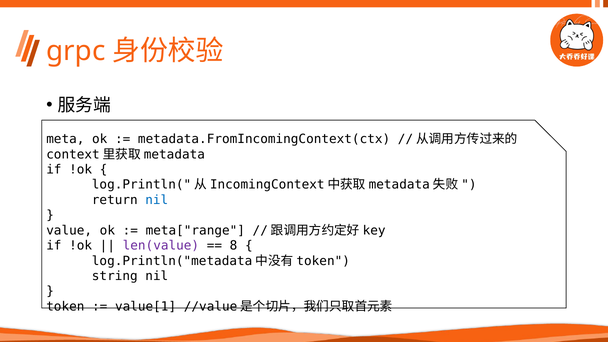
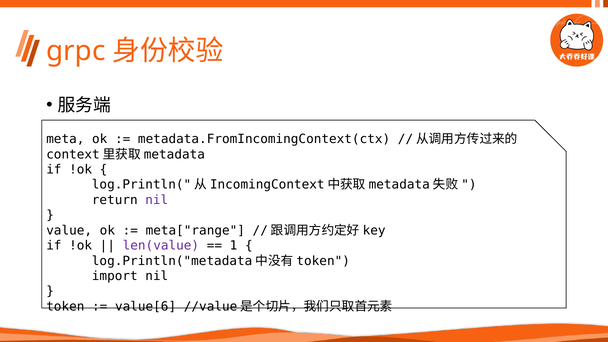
nil colour: blue -> purple (157, 200)
8: 8 -> 1 (234, 246)
string: string -> import (115, 276)
value[1: value[1 -> value[6 (146, 306)
